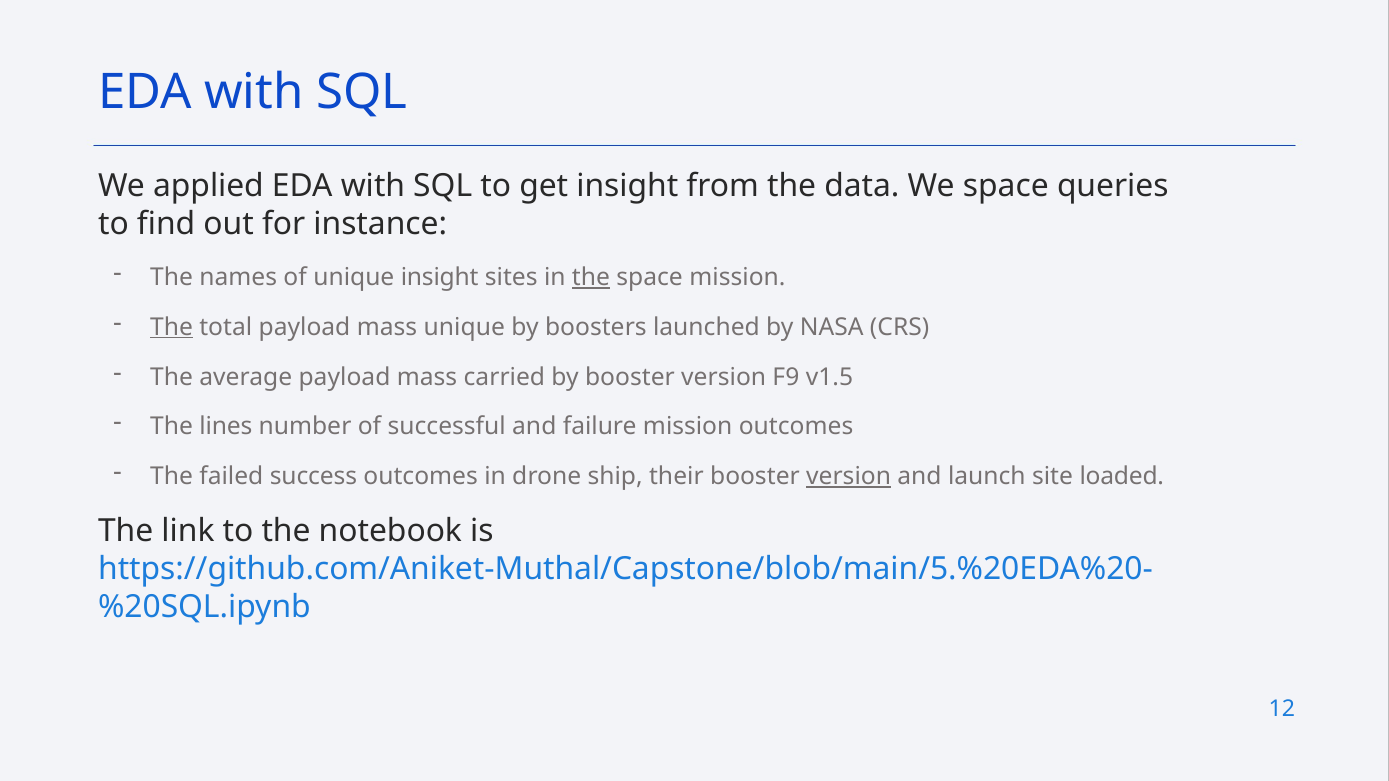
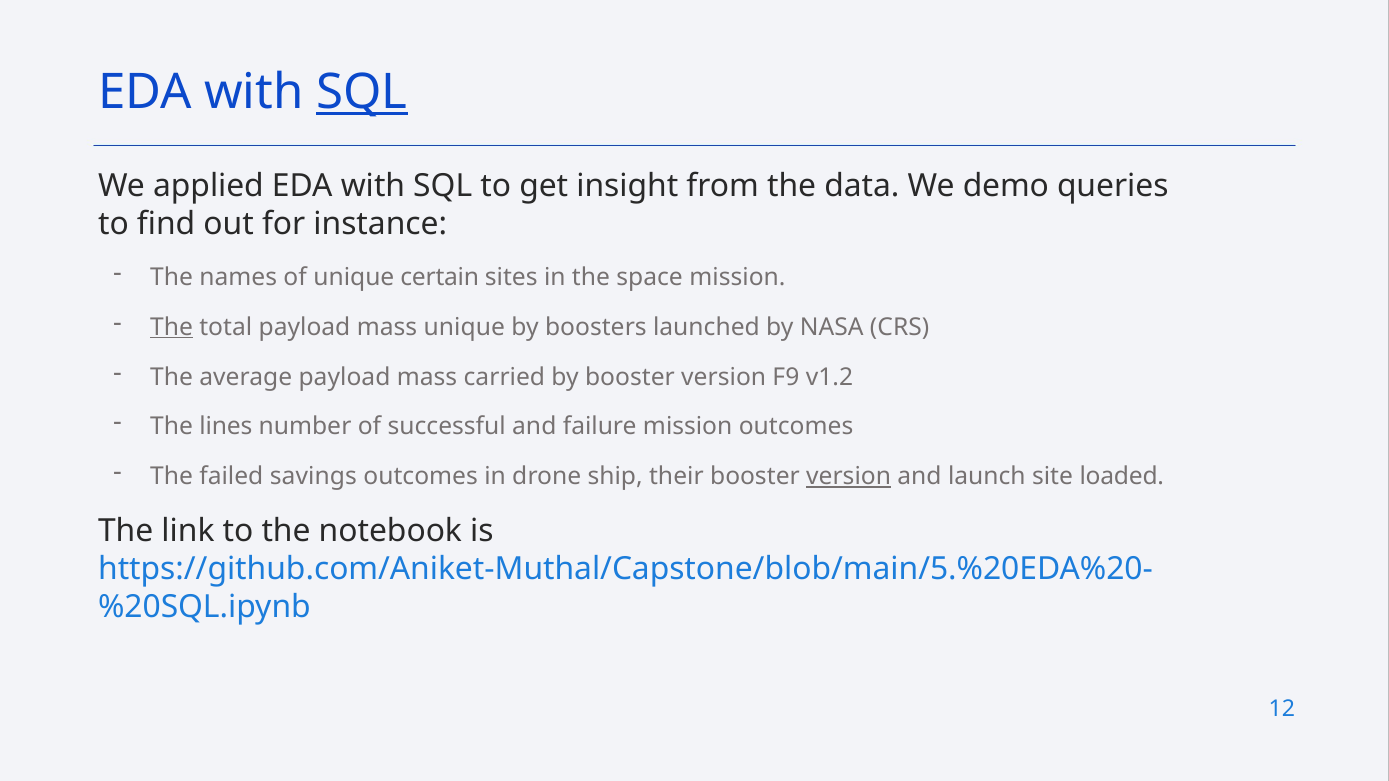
SQL underline: none -> present (362, 93)
We space: space -> demo (1006, 186)
unique insight: insight -> certain (440, 277)
the underline: present -> none (591, 277)
v1.5: v1.5 -> v1.2 (829, 377)
success: success -> savings (313, 477)
